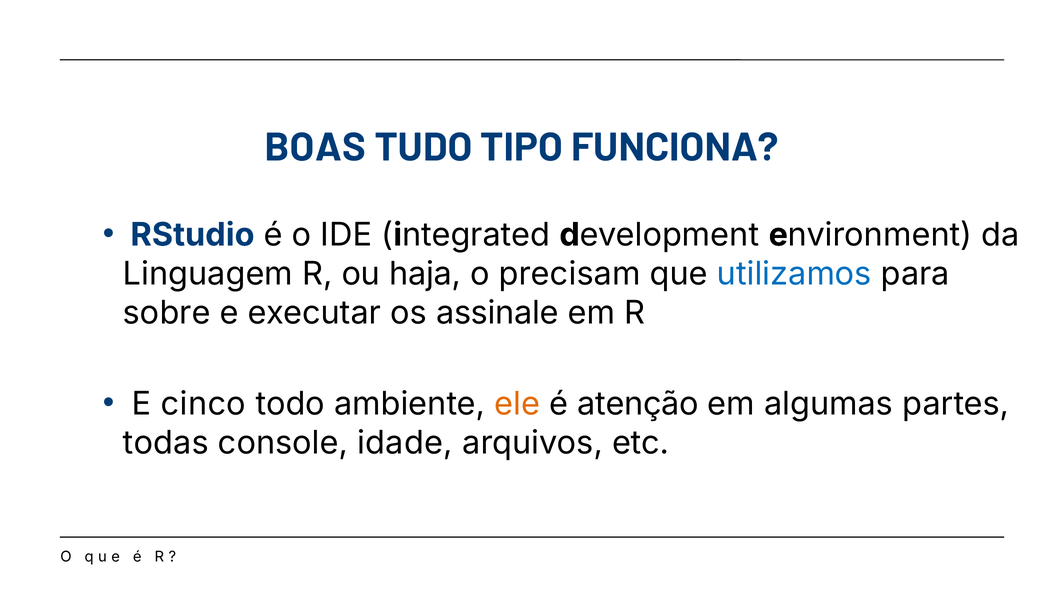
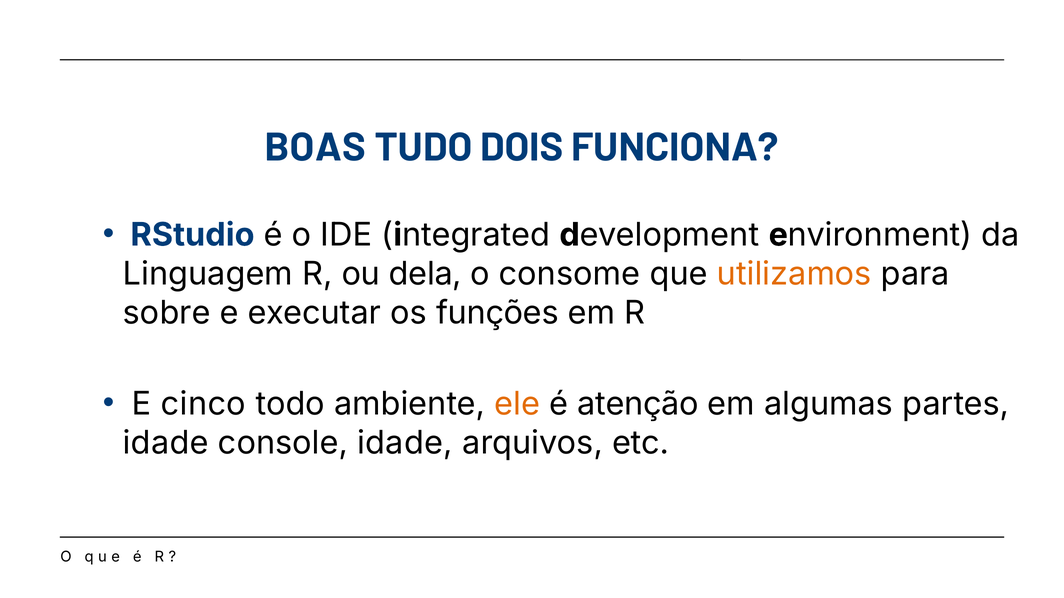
TIPO: TIPO -> DOIS (522, 148)
haja: haja -> dela (425, 274)
precisam: precisam -> consome (570, 274)
utilizamos colour: blue -> orange (794, 274)
assinale: assinale -> funções (497, 313)
todas: todas -> idade (166, 443)
